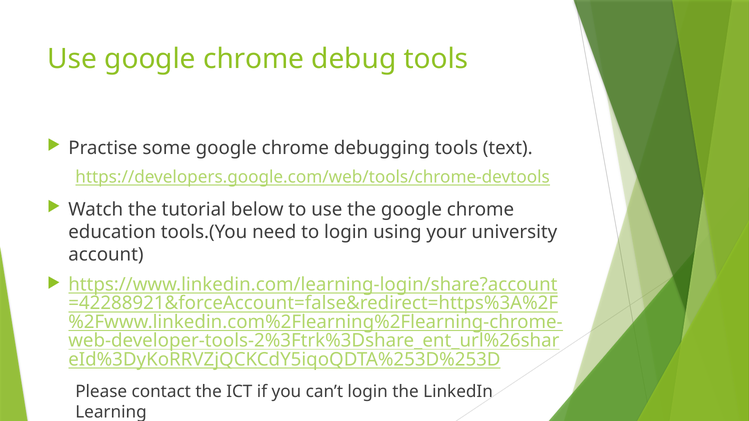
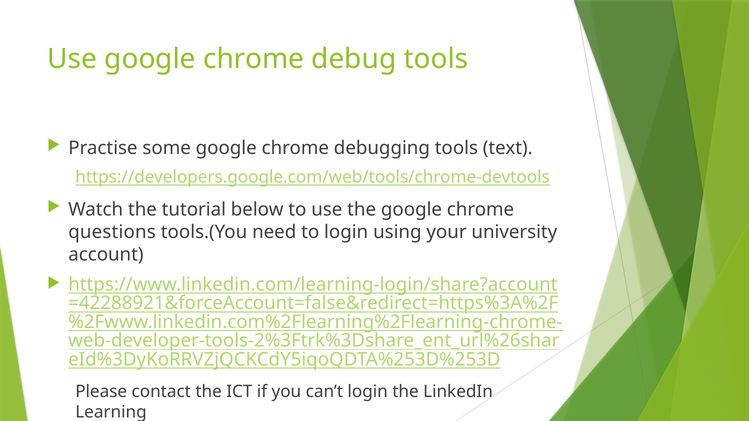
education: education -> questions (112, 232)
